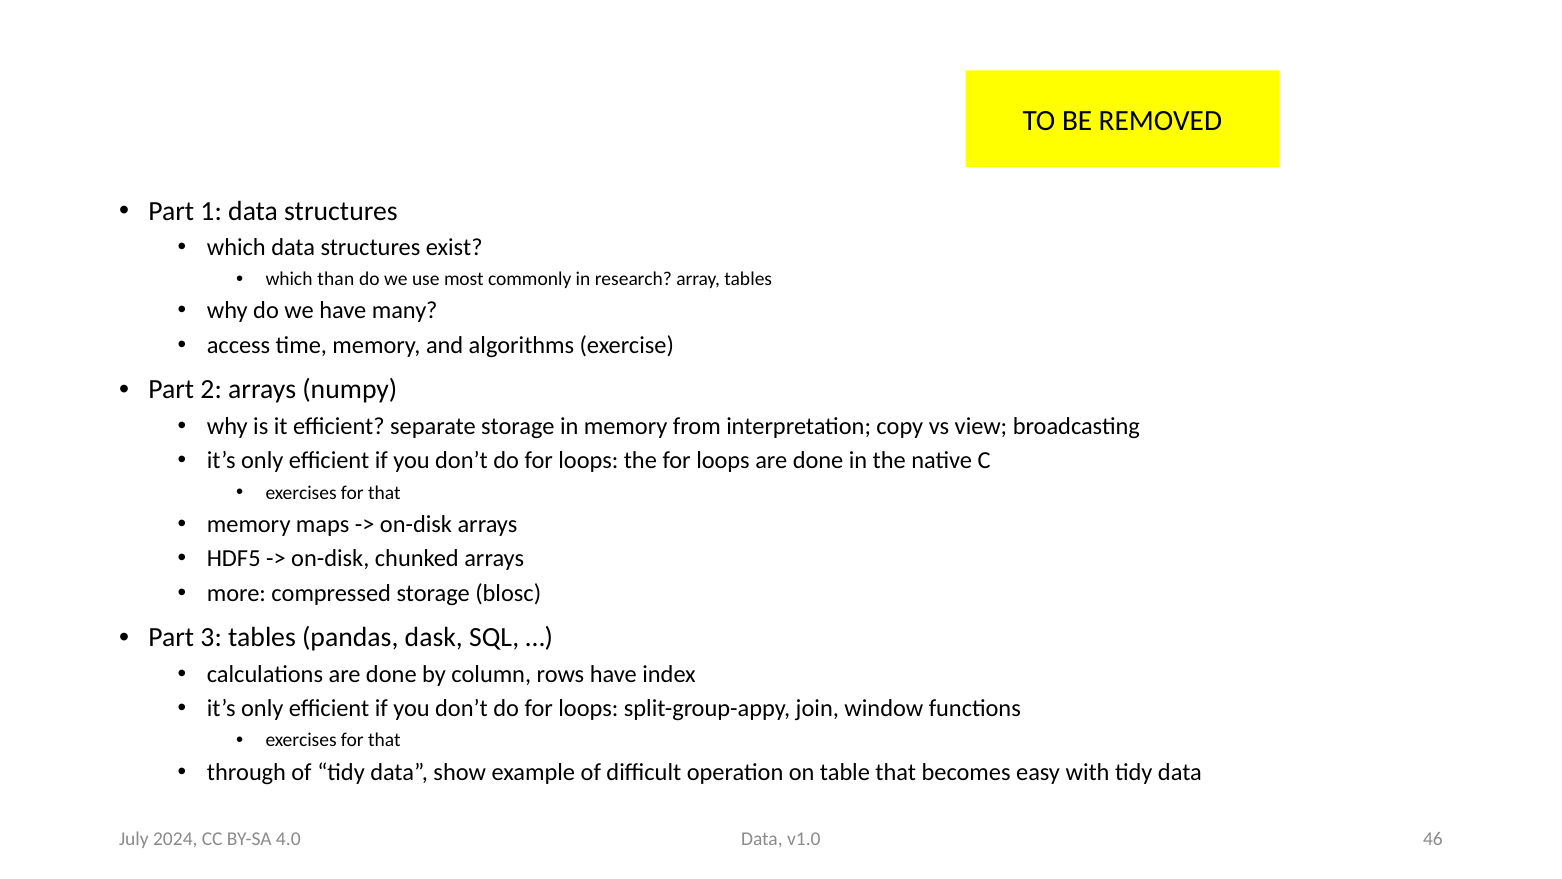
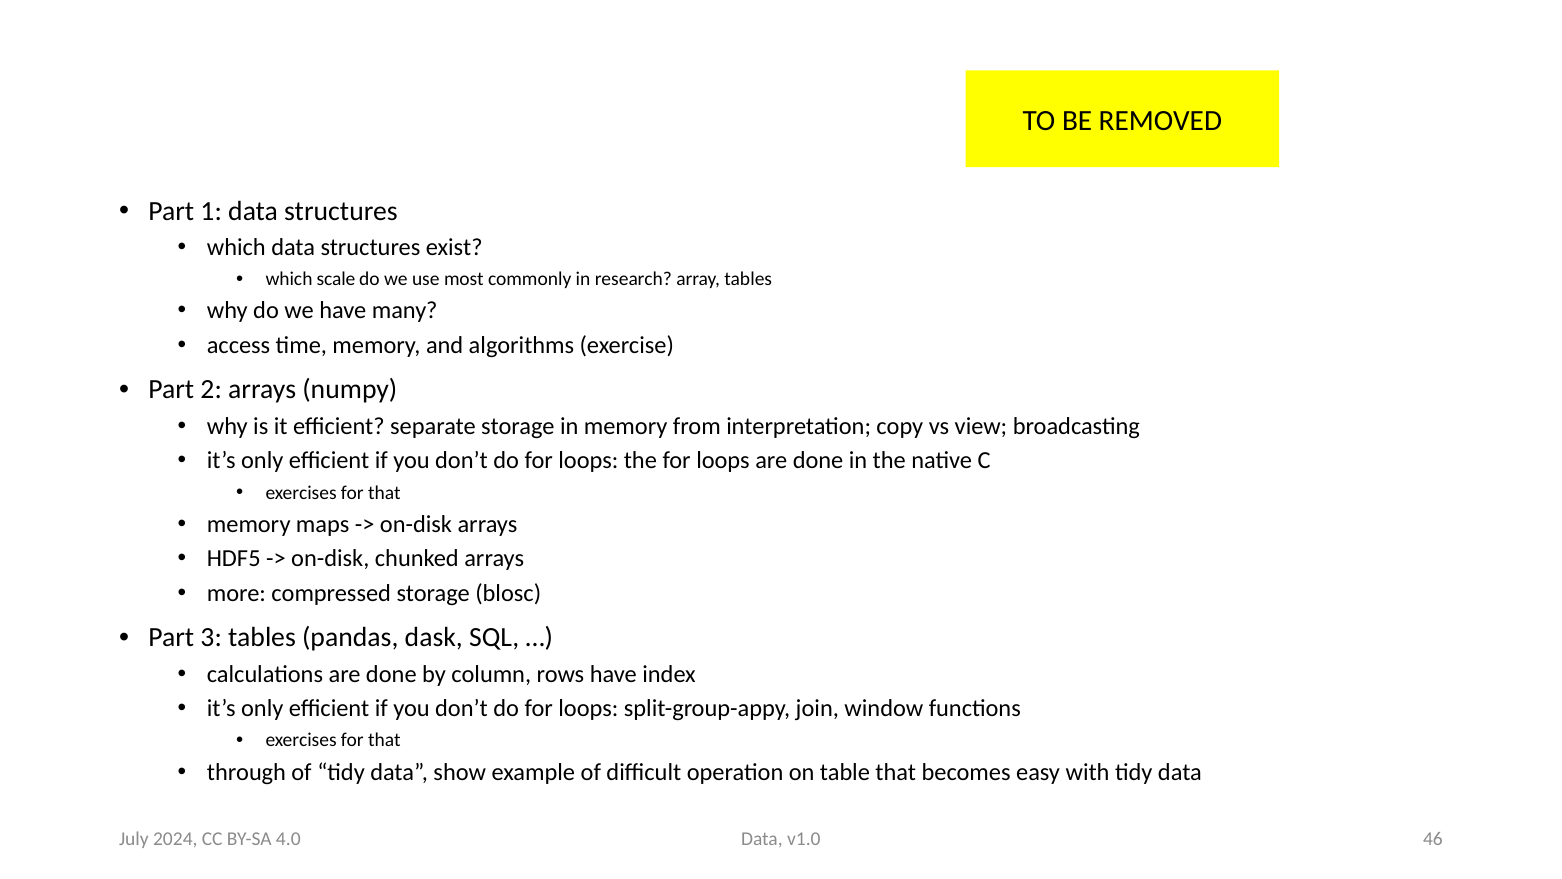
than: than -> scale (336, 279)
